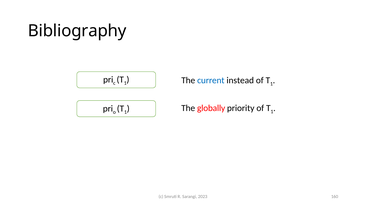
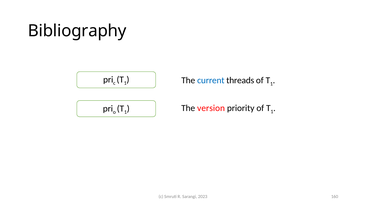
instead: instead -> threads (240, 80)
globally: globally -> version (211, 108)
